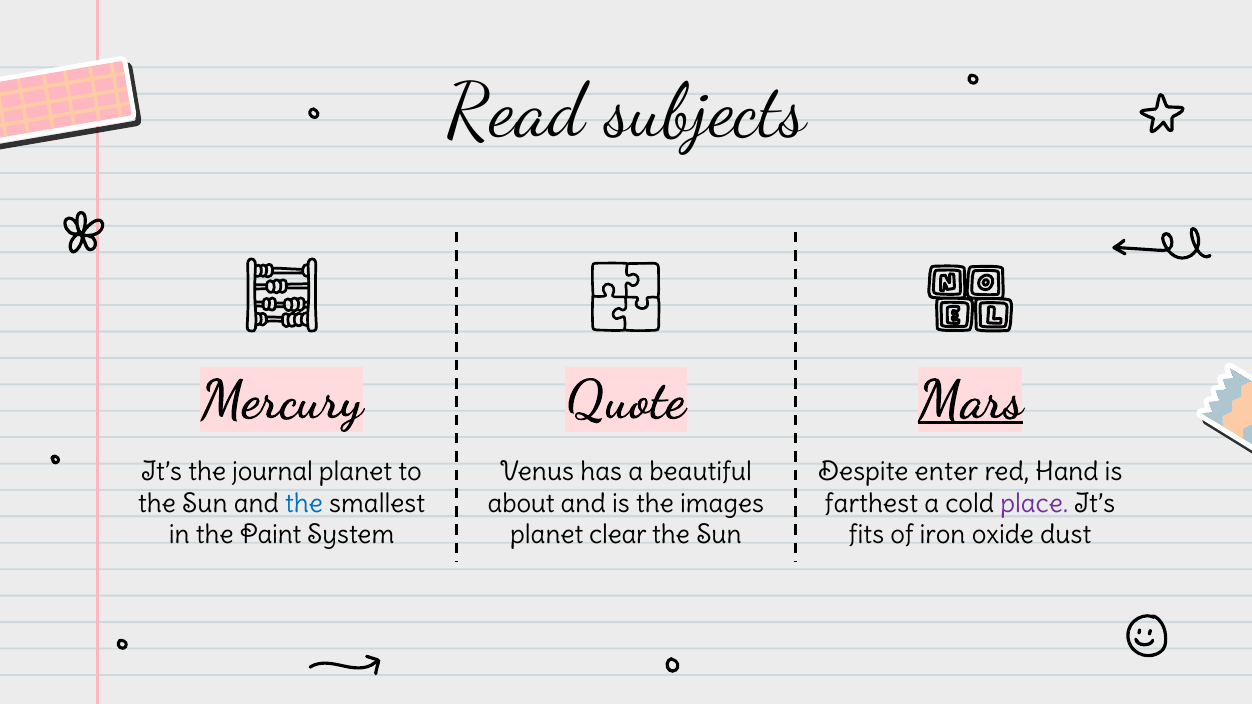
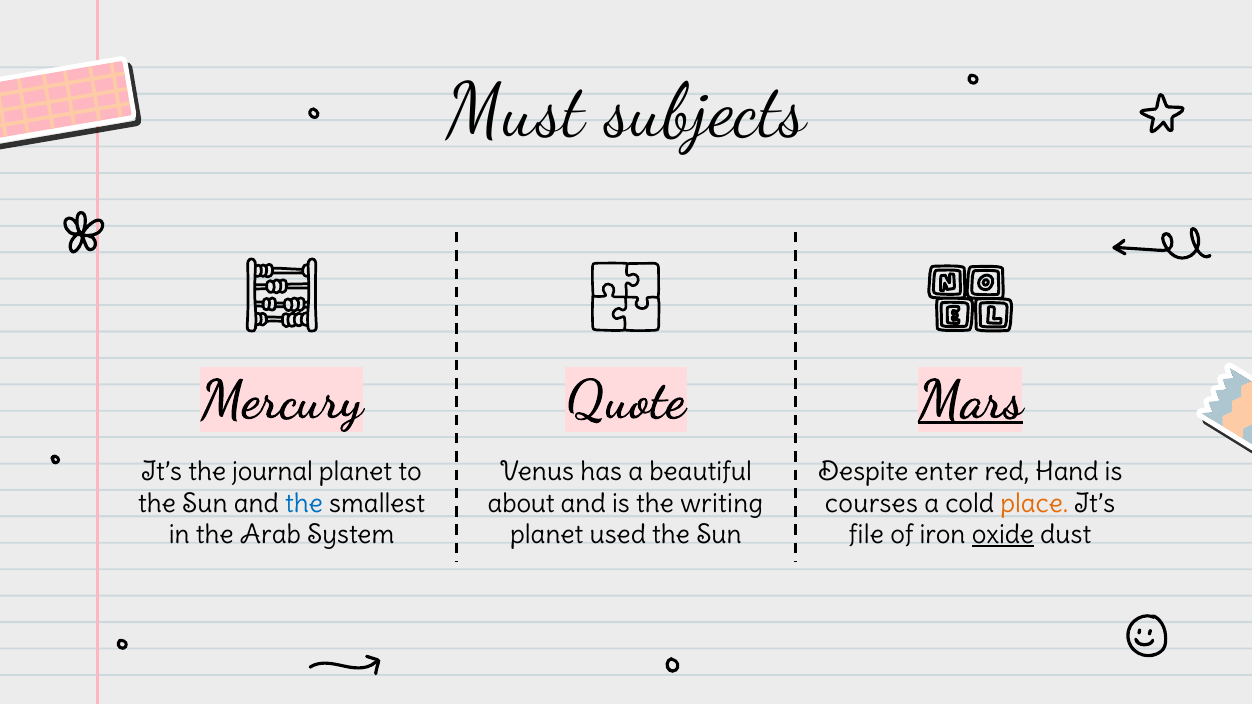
Read: Read -> Must (516, 109)
images: images -> writing (722, 504)
farthest: farthest -> courses (871, 504)
place colour: purple -> orange (1034, 504)
Paint: Paint -> Arab (270, 535)
clear: clear -> used (618, 535)
fits: fits -> file (866, 535)
oxide underline: none -> present (1003, 535)
